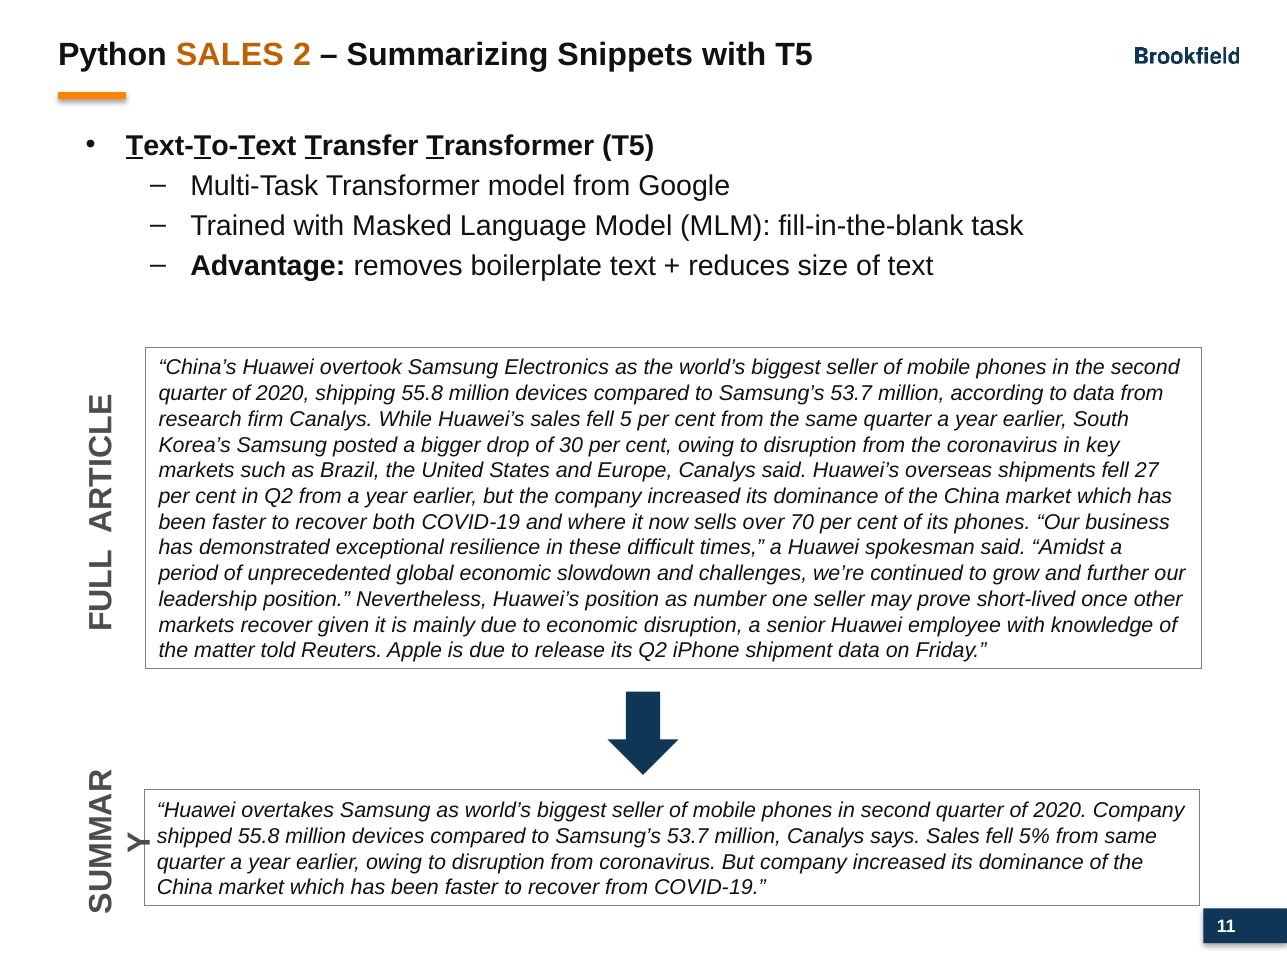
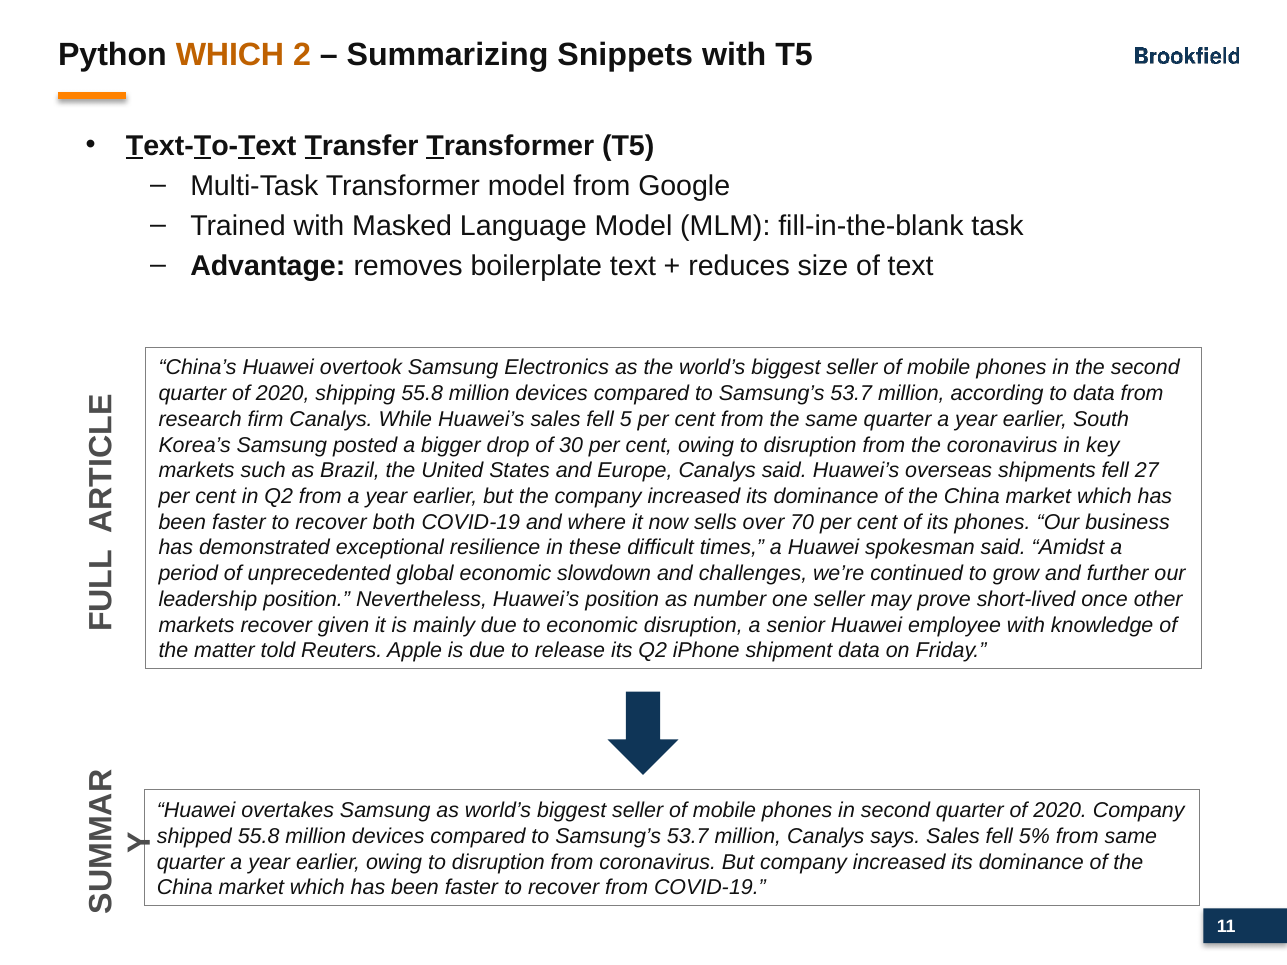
Python SALES: SALES -> WHICH (230, 55)
